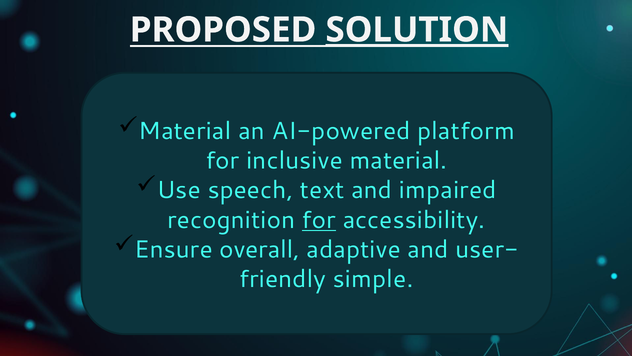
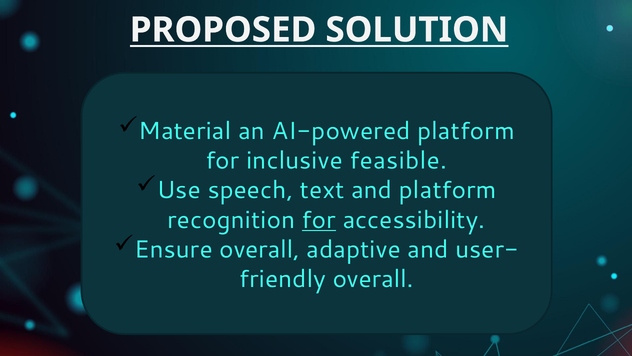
SOLUTION underline: present -> none (417, 30)
inclusive material: material -> feasible (398, 161)
and impaired: impaired -> platform (448, 190)
simple: simple -> overall (373, 279)
